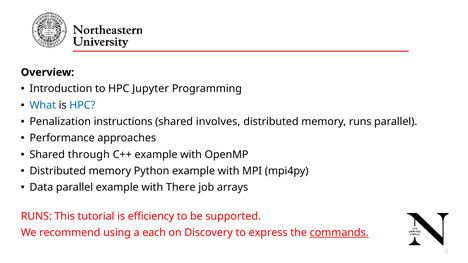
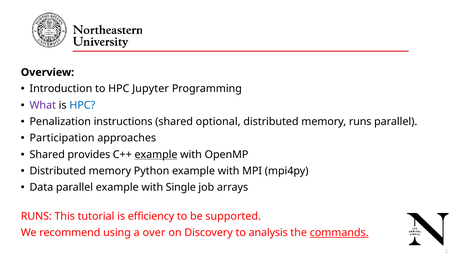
What colour: blue -> purple (43, 105)
involves: involves -> optional (218, 122)
Performance: Performance -> Participation (62, 138)
through: through -> provides (89, 155)
example underline: none -> present (156, 155)
There: There -> Single (181, 188)
each: each -> over (154, 233)
express: express -> analysis (268, 233)
